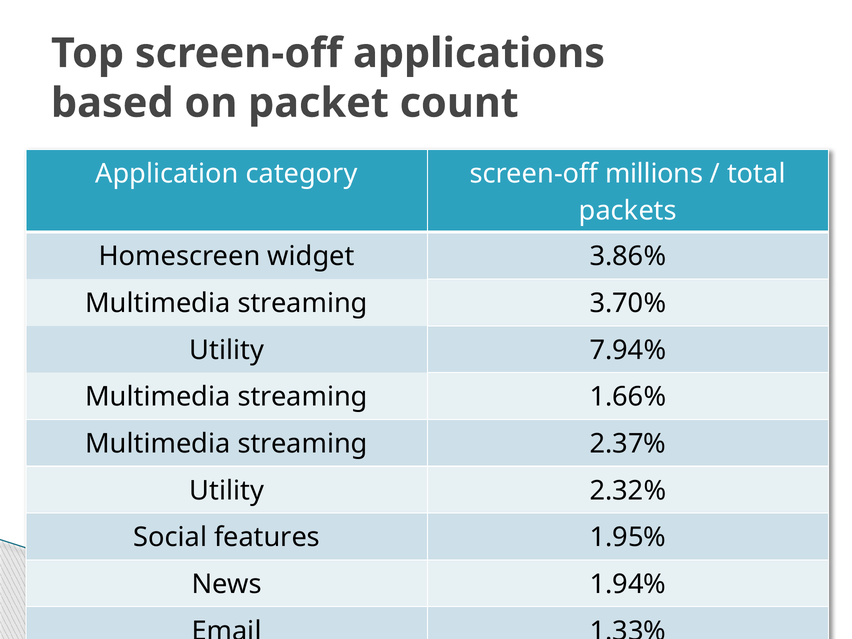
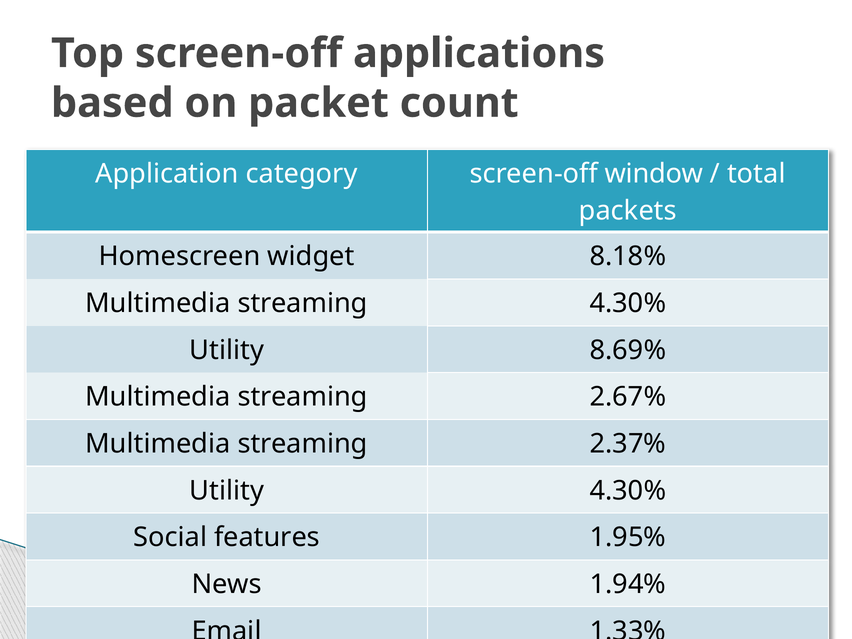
millions: millions -> window (654, 174)
3.86%: 3.86% -> 8.18% (628, 257)
streaming 3.70%: 3.70% -> 4.30% (628, 303)
7.94%: 7.94% -> 8.69% (628, 350)
1.66%: 1.66% -> 2.67% (628, 397)
Utility 2.32%: 2.32% -> 4.30% (628, 491)
